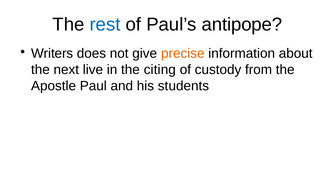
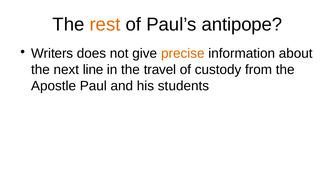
rest colour: blue -> orange (105, 24)
live: live -> line (93, 69)
citing: citing -> travel (160, 69)
